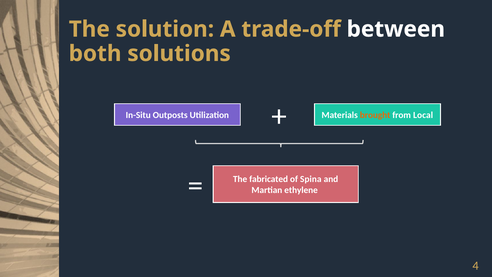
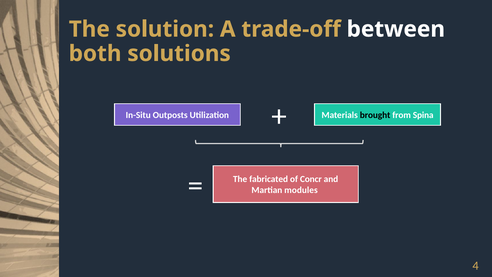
brought colour: orange -> black (375, 115)
Local: Local -> Spina (423, 115)
Spina: Spina -> Concr (311, 179)
ethylene: ethylene -> modules (301, 190)
